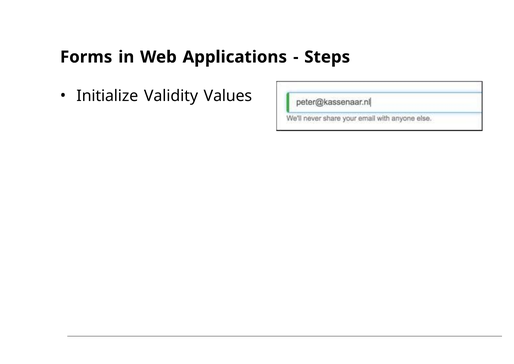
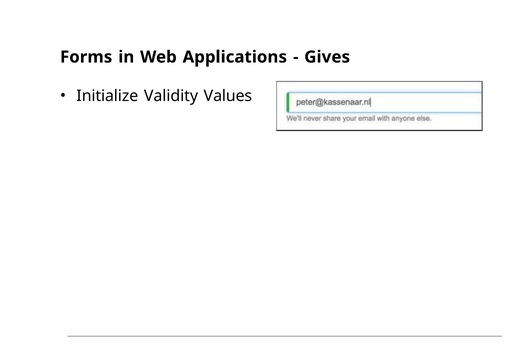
Steps: Steps -> Gives (327, 57)
